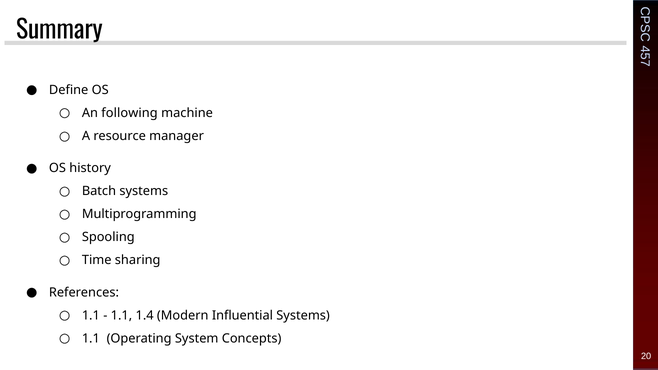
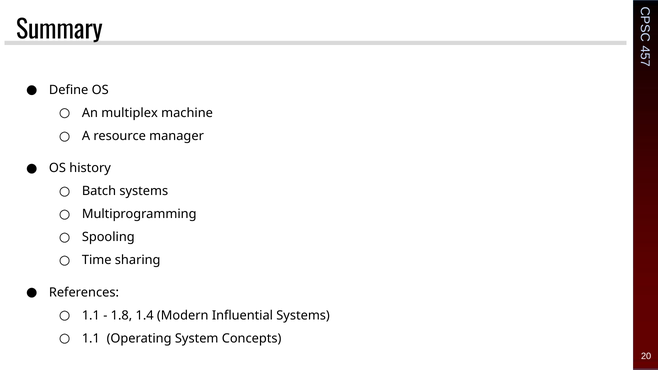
following: following -> multiplex (130, 113)
1.1: 1.1 -> 1.8 (121, 316)
